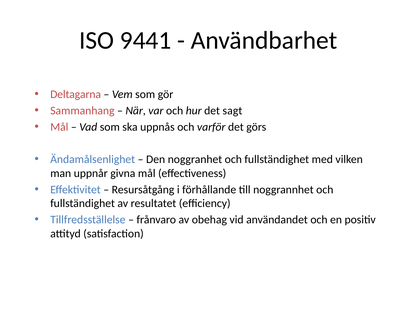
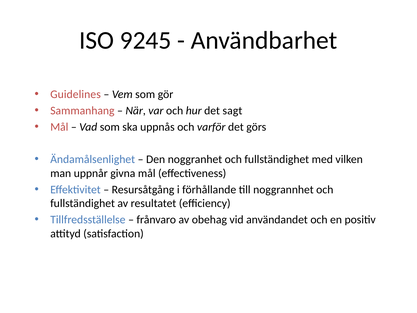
9441: 9441 -> 9245 (146, 40)
Deltagarna: Deltagarna -> Guidelines (76, 94)
